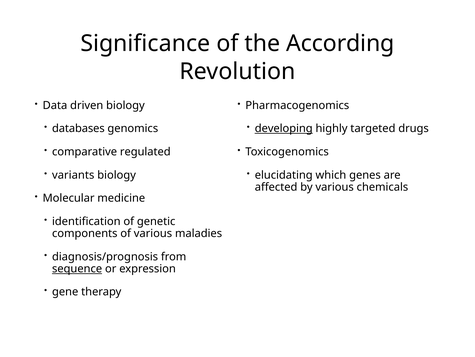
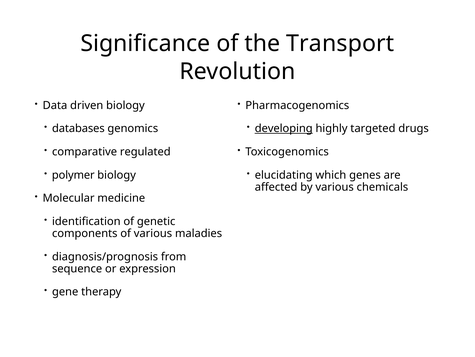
According: According -> Transport (340, 43)
variants: variants -> polymer (73, 175)
sequence underline: present -> none (77, 268)
